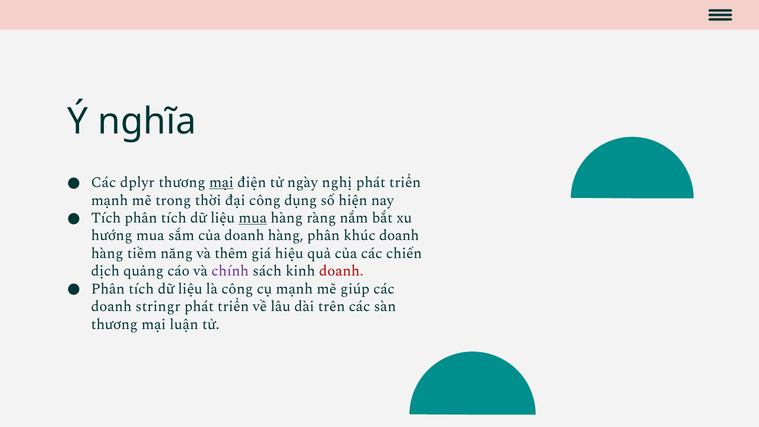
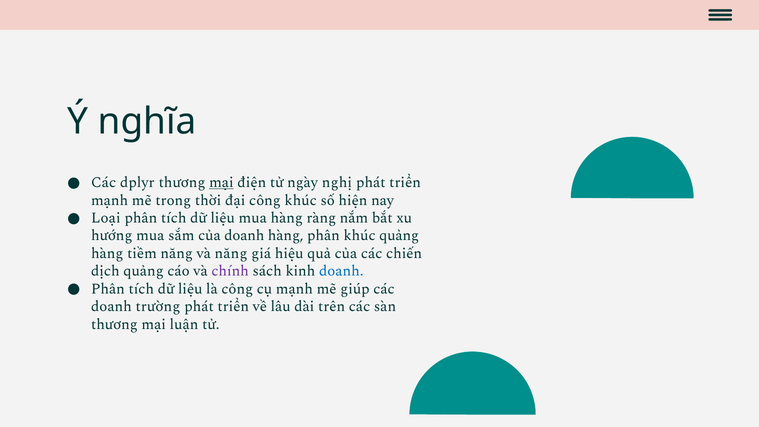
công dụng: dụng -> khúc (301, 200)
Tích: Tích -> Loại (106, 218)
mua underline: present -> none (253, 218)
khúc doanh: doanh -> quảng (399, 236)
và thêm: thêm -> năng (231, 253)
doanh colour: red -> blue (341, 271)
stringr: stringr -> trường (158, 306)
